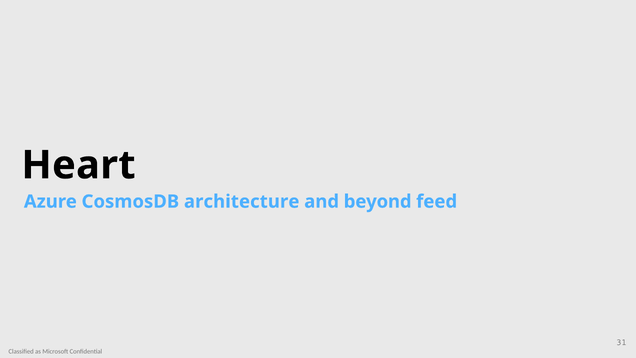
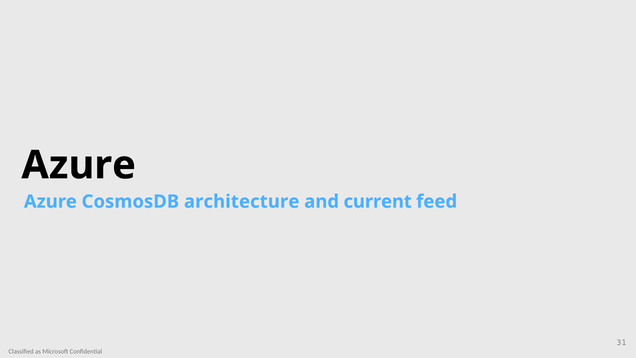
Heart: Heart -> Azure (79, 165)
beyond: beyond -> current (378, 201)
